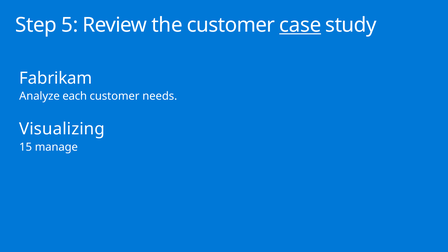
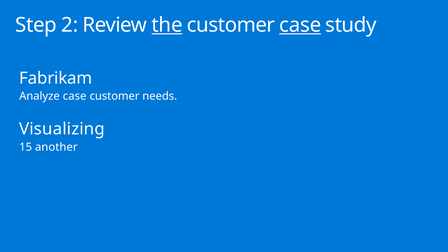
5: 5 -> 2 (70, 25)
the underline: none -> present (167, 25)
Analyze each: each -> case (75, 96)
manage: manage -> another (56, 147)
